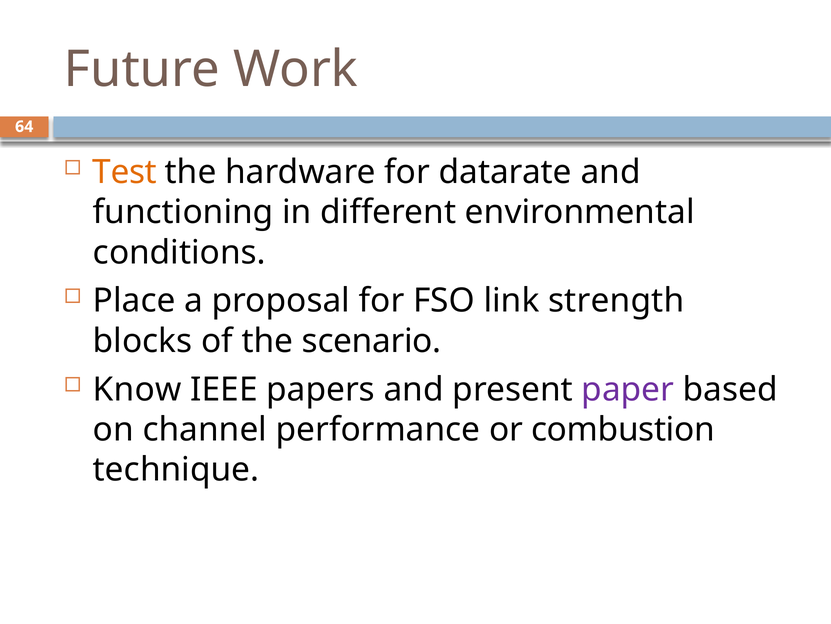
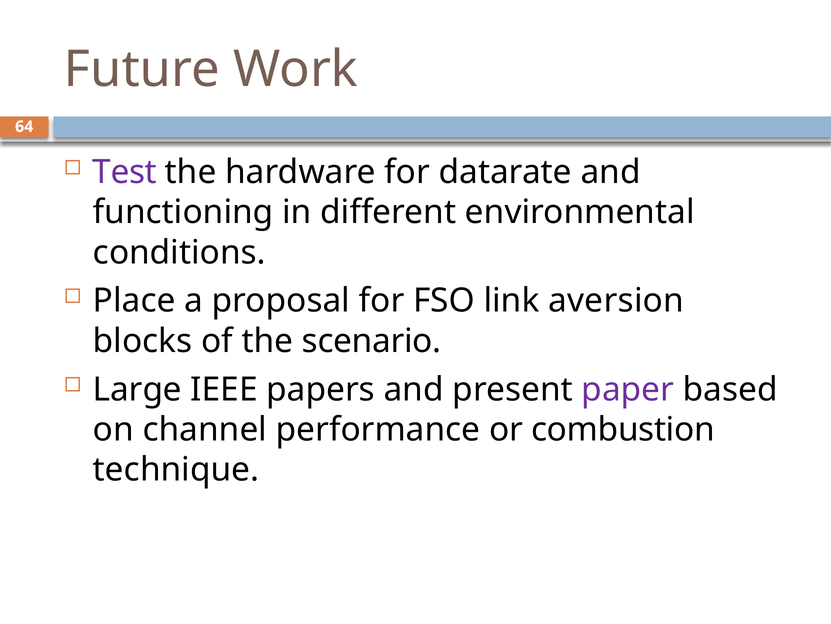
Test colour: orange -> purple (125, 172)
strength: strength -> aversion (616, 301)
Know: Know -> Large (137, 389)
